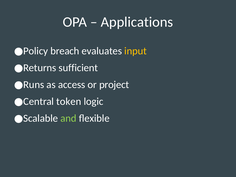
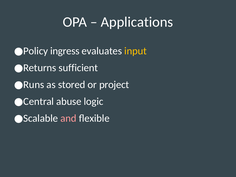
breach: breach -> ingress (65, 51)
access: access -> stored (72, 85)
token: token -> abuse (69, 101)
and colour: light green -> pink (68, 118)
